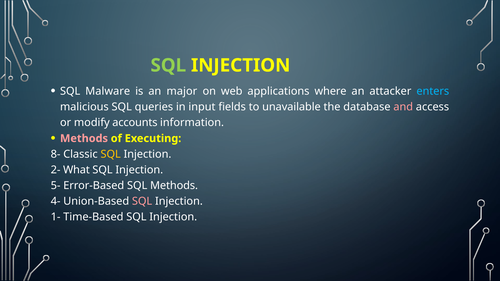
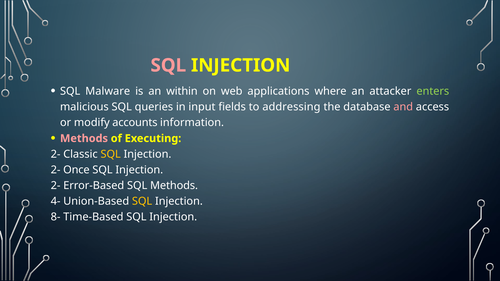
SQL colour: light green -> pink (168, 65)
major: major -> within (182, 91)
enters colour: light blue -> light green (433, 91)
unavailable: unavailable -> addressing (291, 107)
8-: 8- -> 2- (56, 154)
What: What -> Once (76, 170)
5-: 5- -> 2- (56, 186)
SQL colour: pink -> yellow (142, 202)
1-: 1- -> 8- (56, 217)
